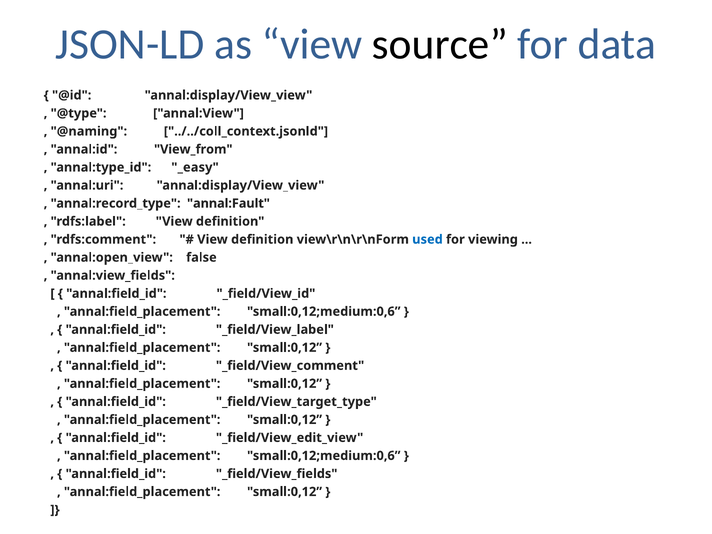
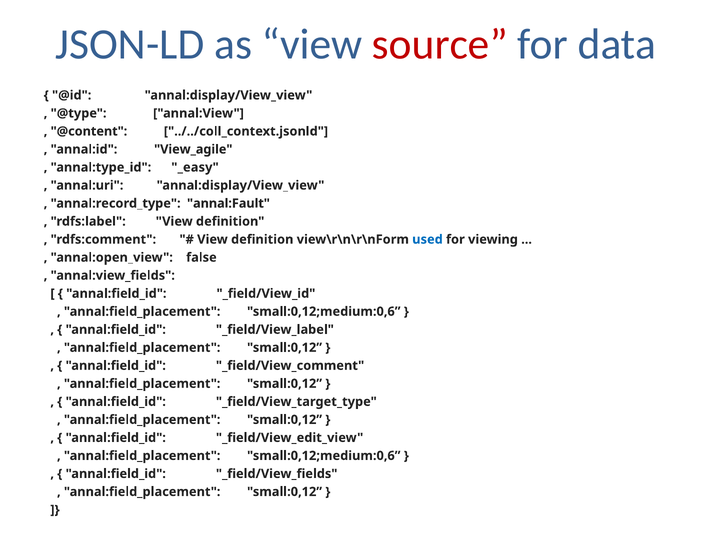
source colour: black -> red (440, 45)
@naming: @naming -> @content (89, 131)
View_from: View_from -> View_agile (193, 149)
